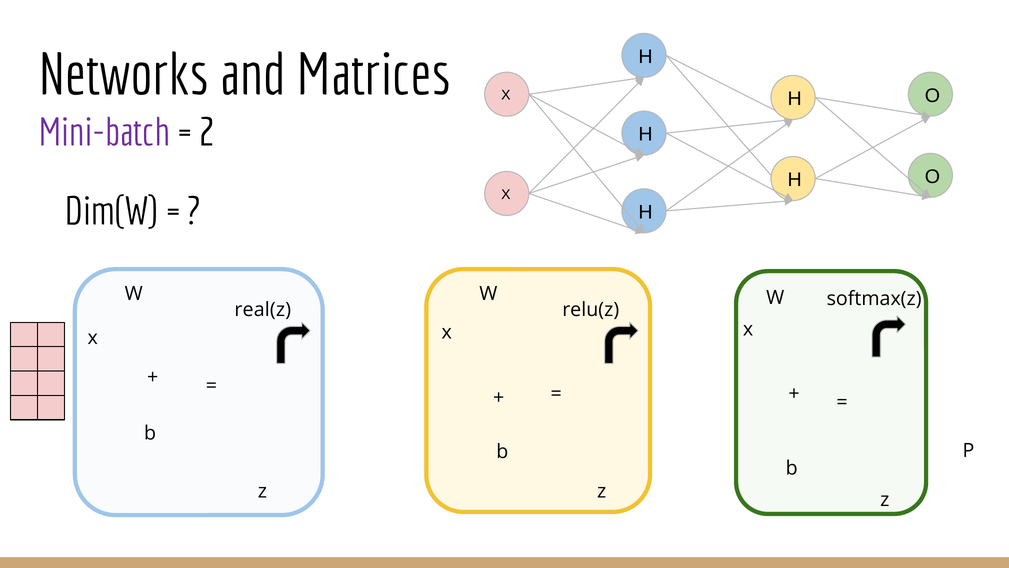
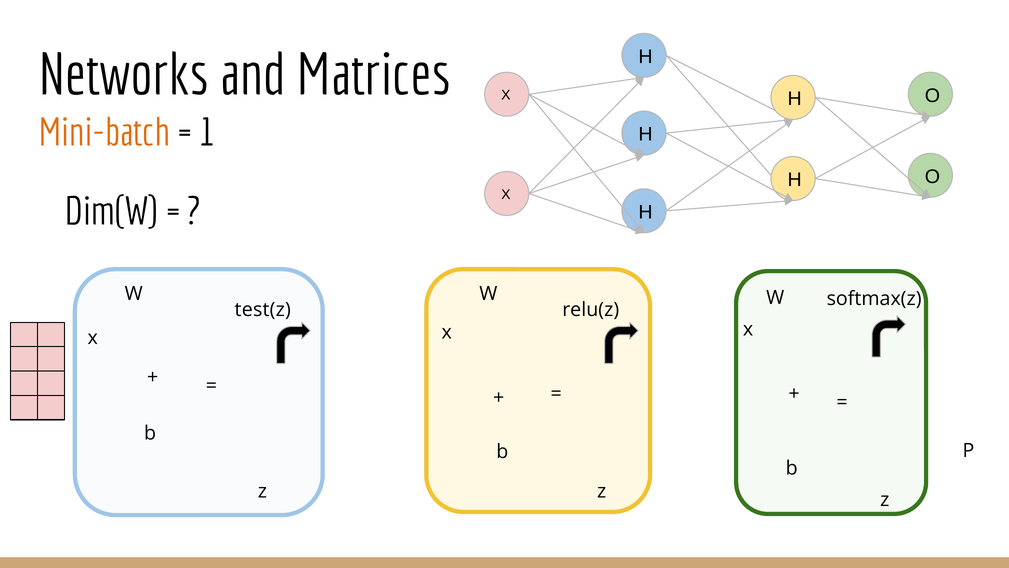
Mini-batch colour: purple -> orange (104, 133)
2: 2 -> 1 (207, 133)
real(z: real(z -> test(z (263, 309)
